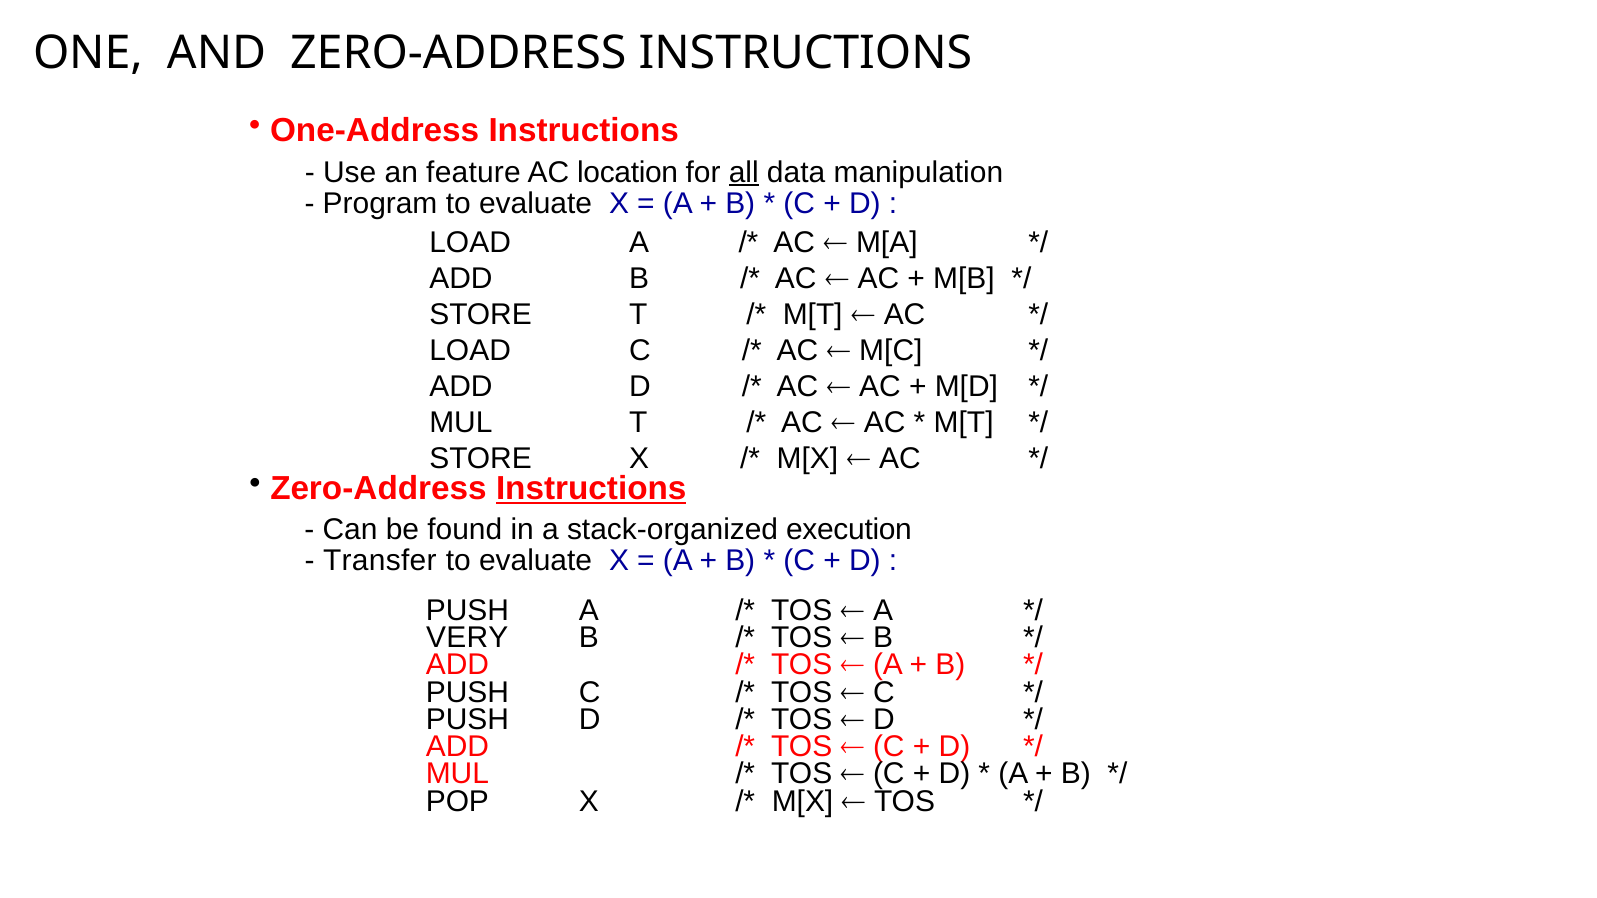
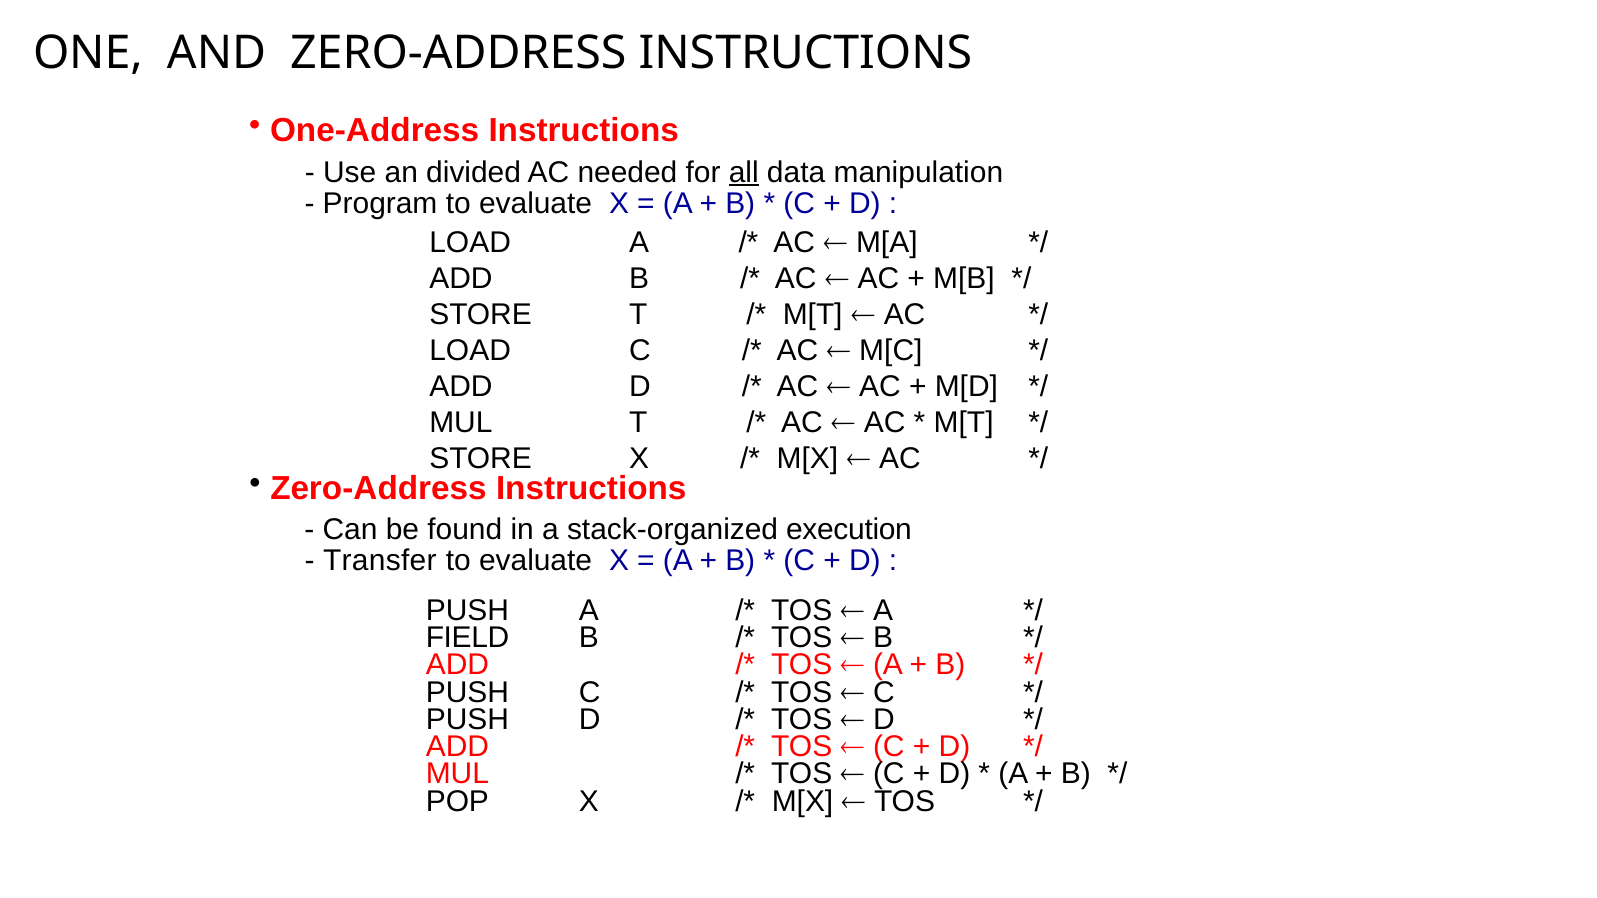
feature: feature -> divided (474, 172)
location: location -> needed (627, 172)
Instructions underline: present -> none (591, 489)
VERY: VERY -> FIELD (468, 638)
